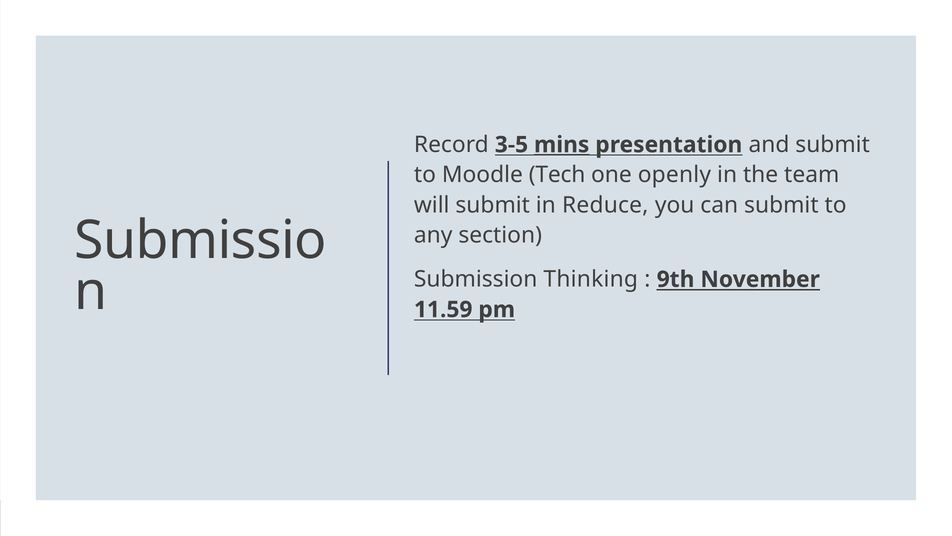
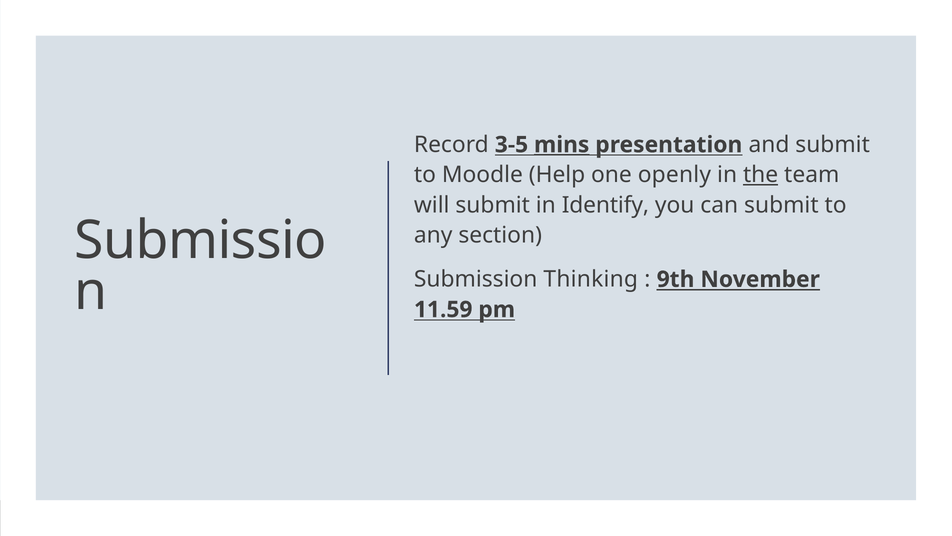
Tech: Tech -> Help (557, 175)
the underline: none -> present (761, 175)
Reduce: Reduce -> Identify (605, 205)
